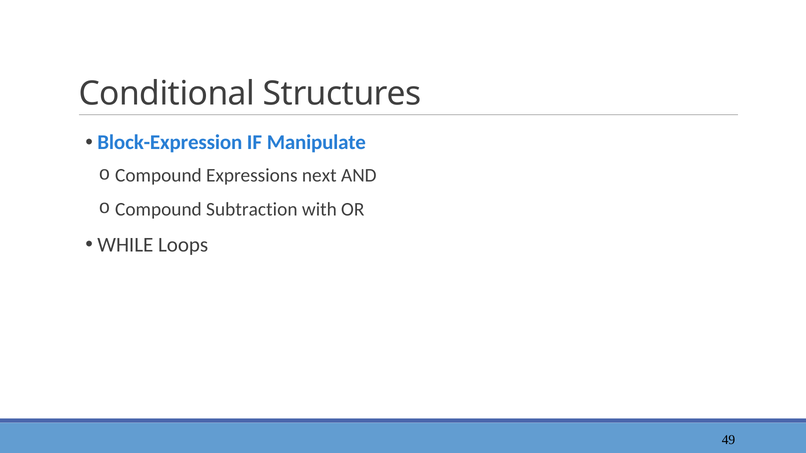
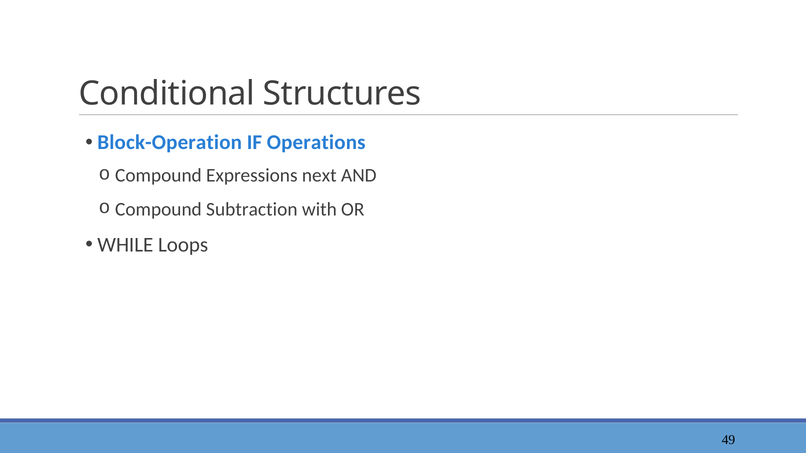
Block-Expression: Block-Expression -> Block-Operation (170, 143)
Manipulate: Manipulate -> Operations (316, 143)
